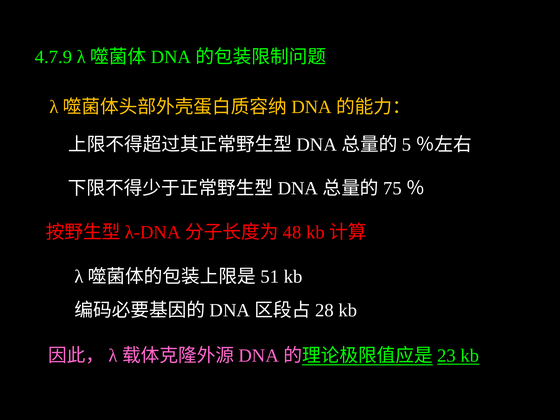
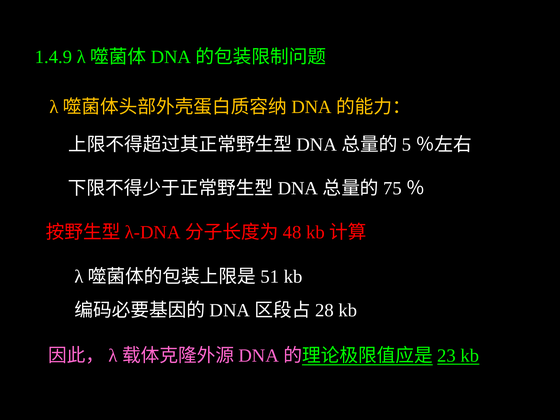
4.7.9: 4.7.9 -> 1.4.9 (54, 57)
